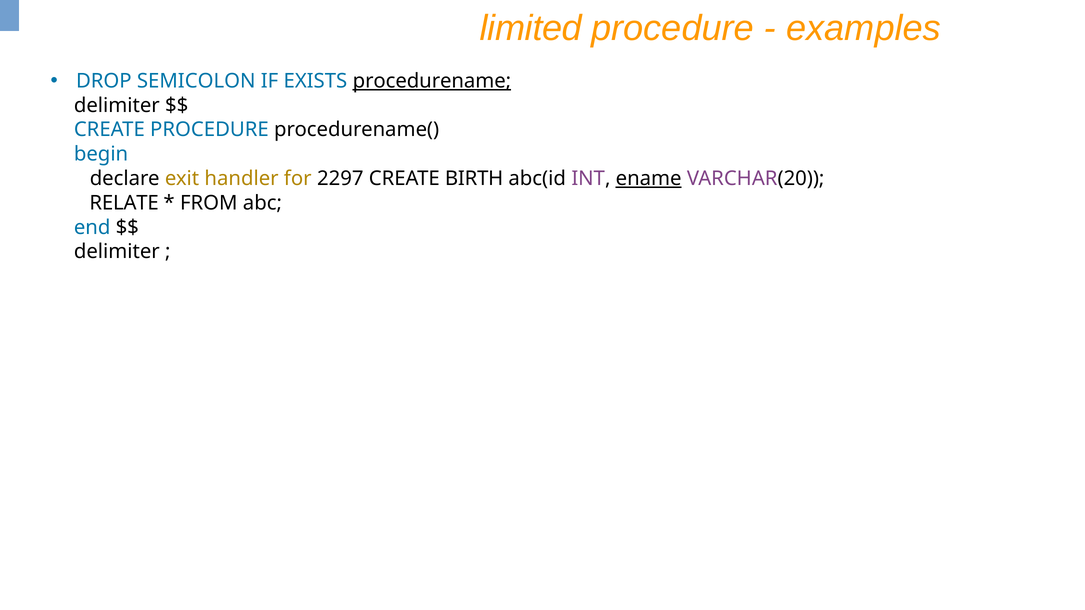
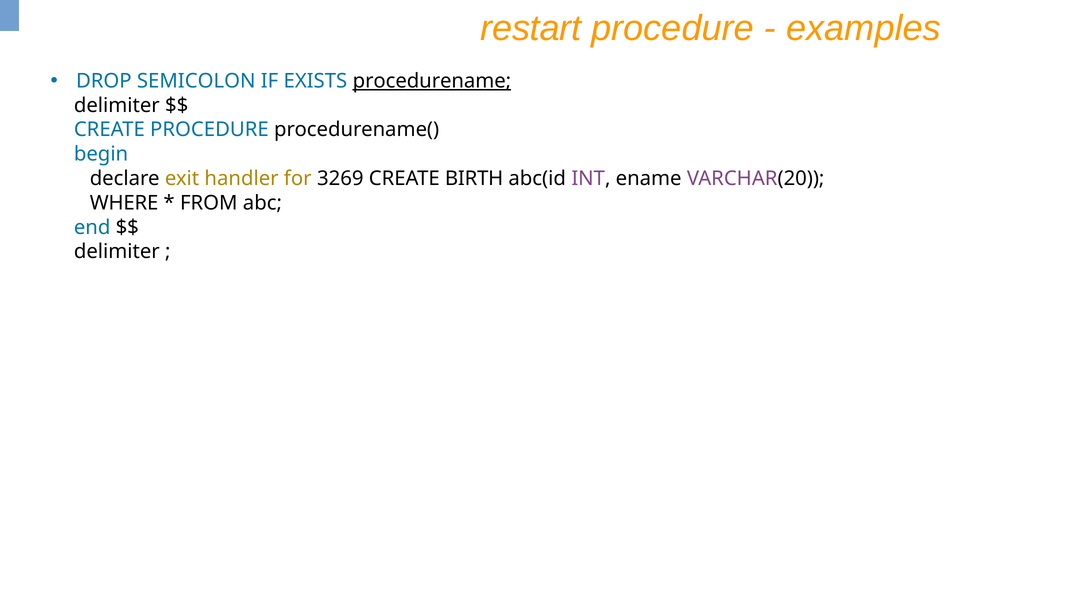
limited: limited -> restart (531, 28)
2297: 2297 -> 3269 (340, 179)
ename underline: present -> none (649, 179)
RELATE: RELATE -> WHERE (124, 203)
